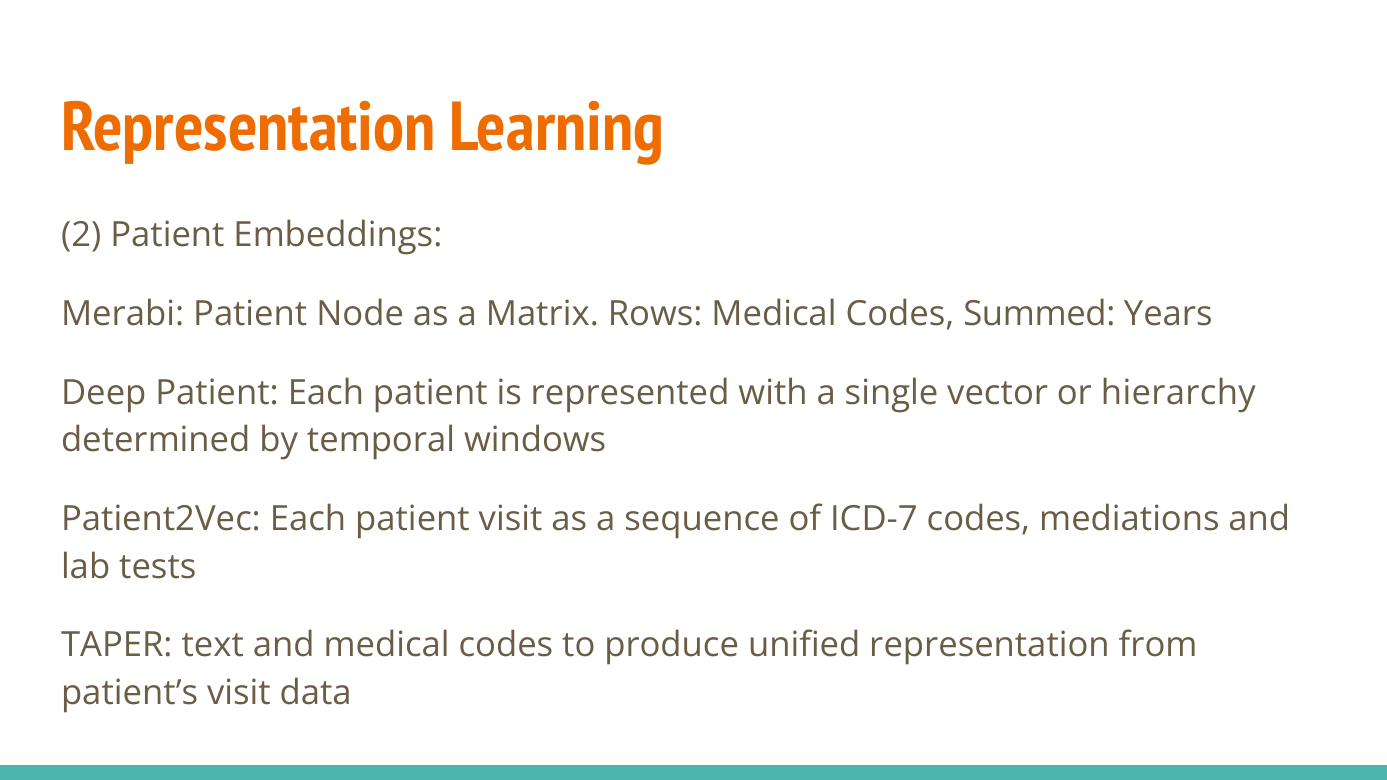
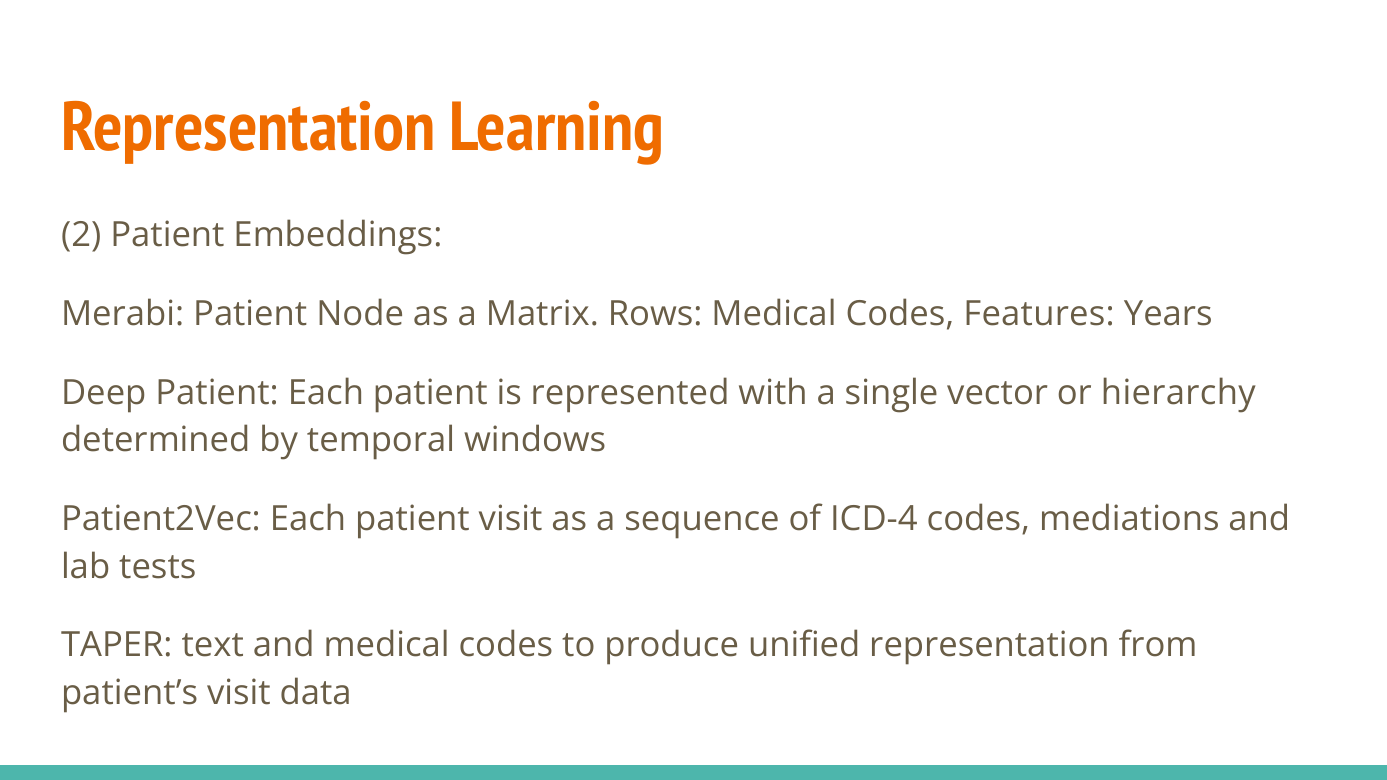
Summed: Summed -> Features (1039, 314)
ICD-7: ICD-7 -> ICD-4 (874, 519)
